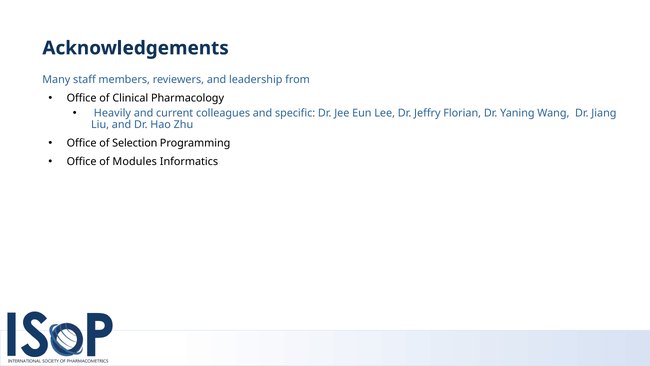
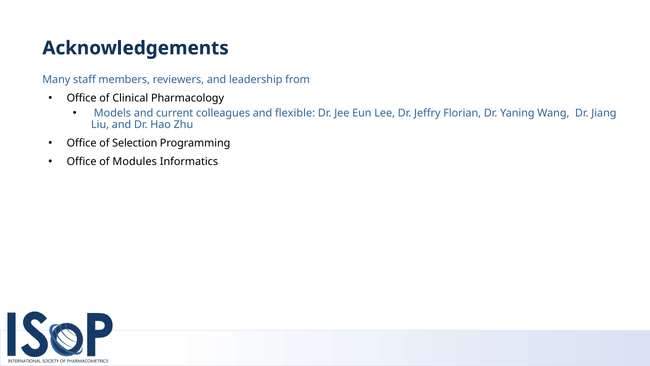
Heavily: Heavily -> Models (112, 113)
specific: specific -> flexible (295, 113)
